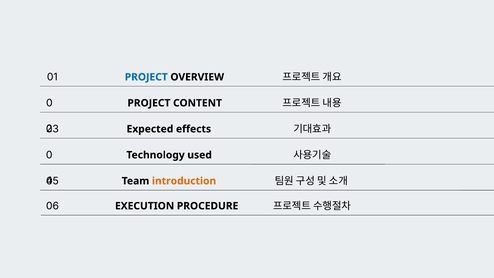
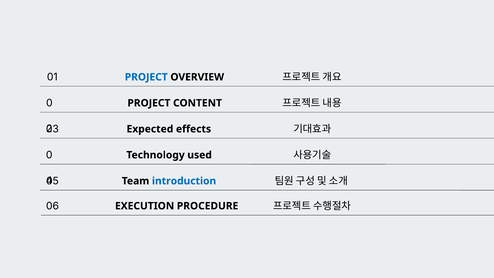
introduction colour: orange -> blue (184, 181)
